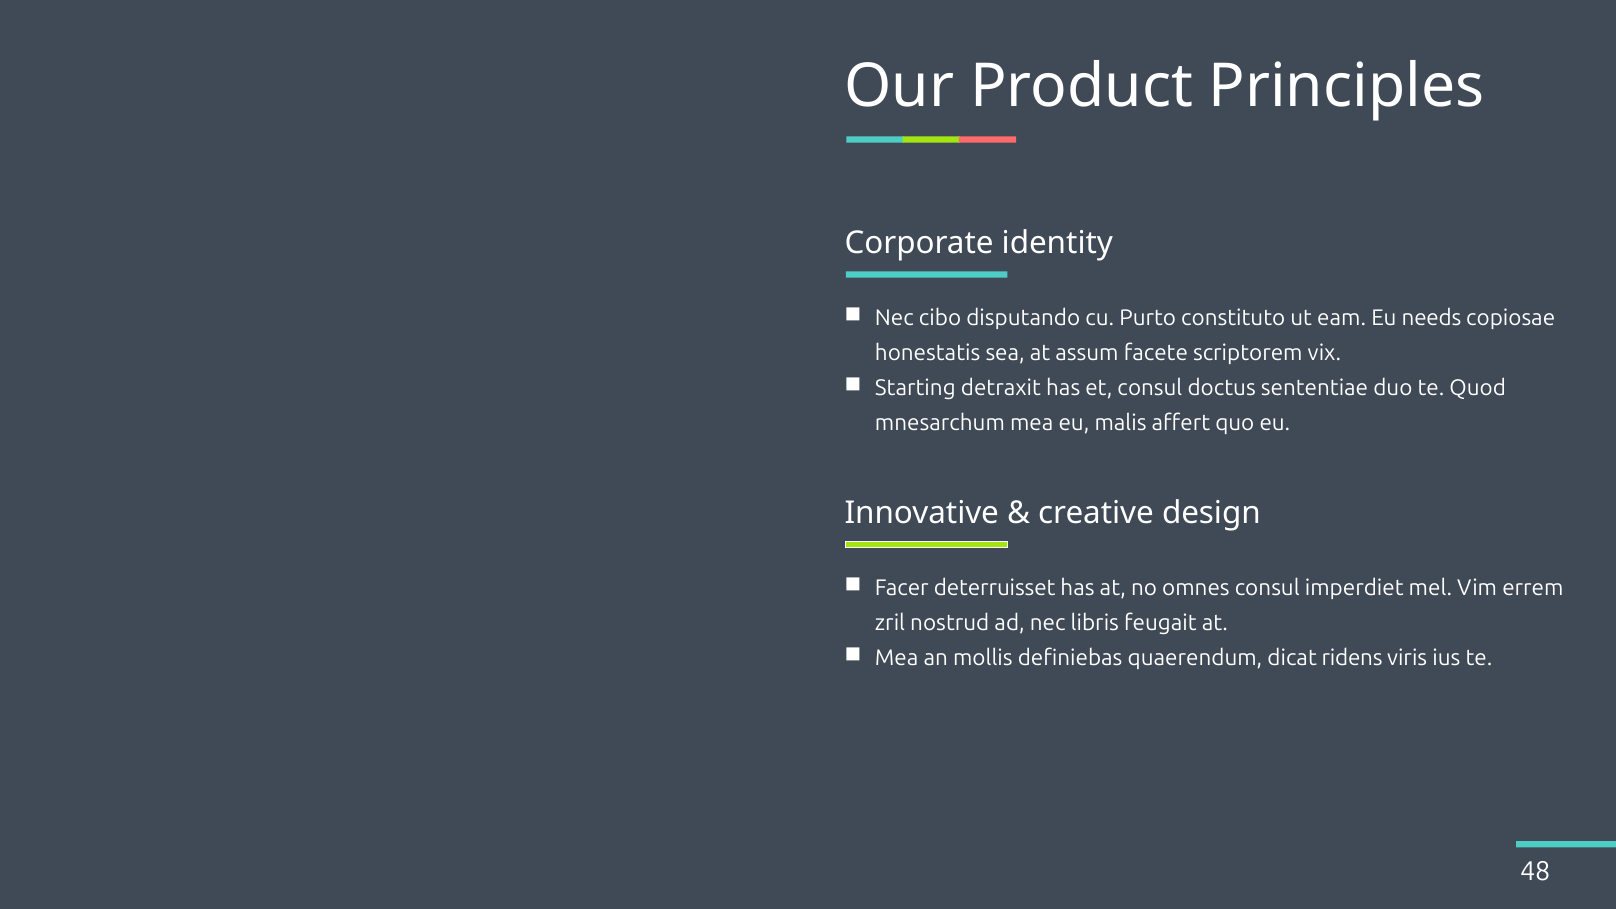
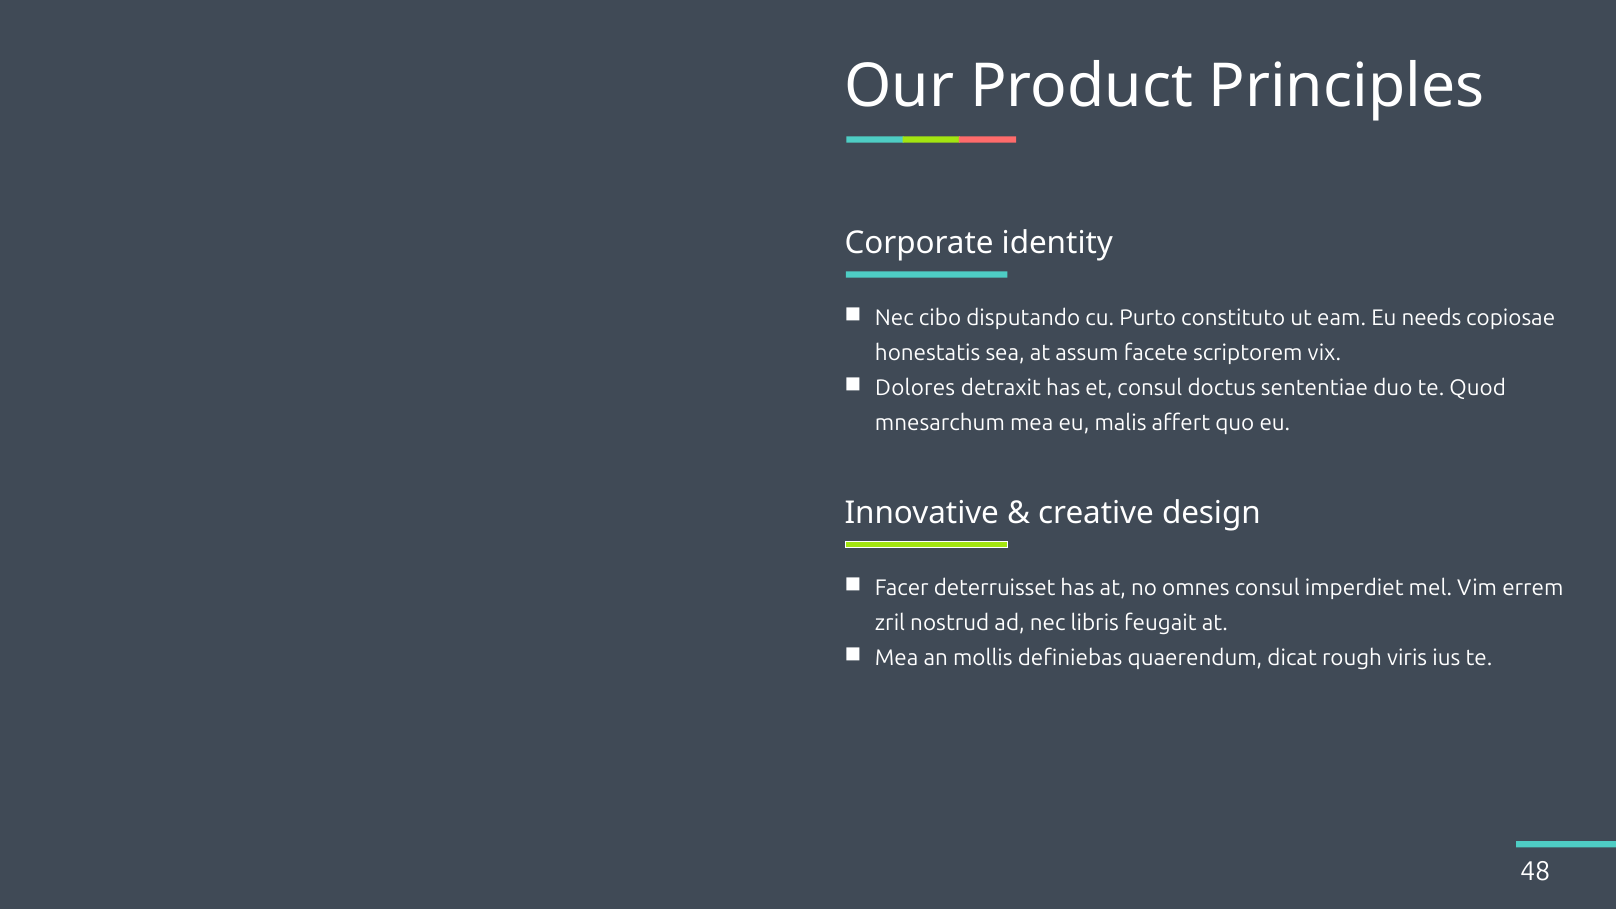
Starting: Starting -> Dolores (915, 388)
ridens: ridens -> rough (1352, 658)
